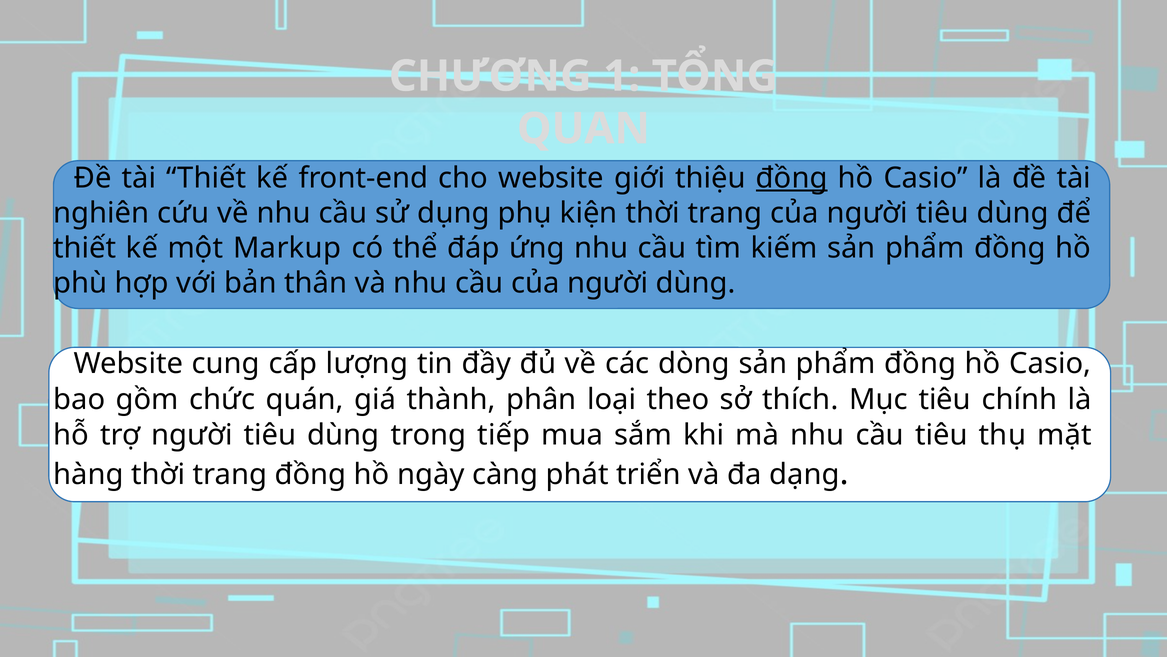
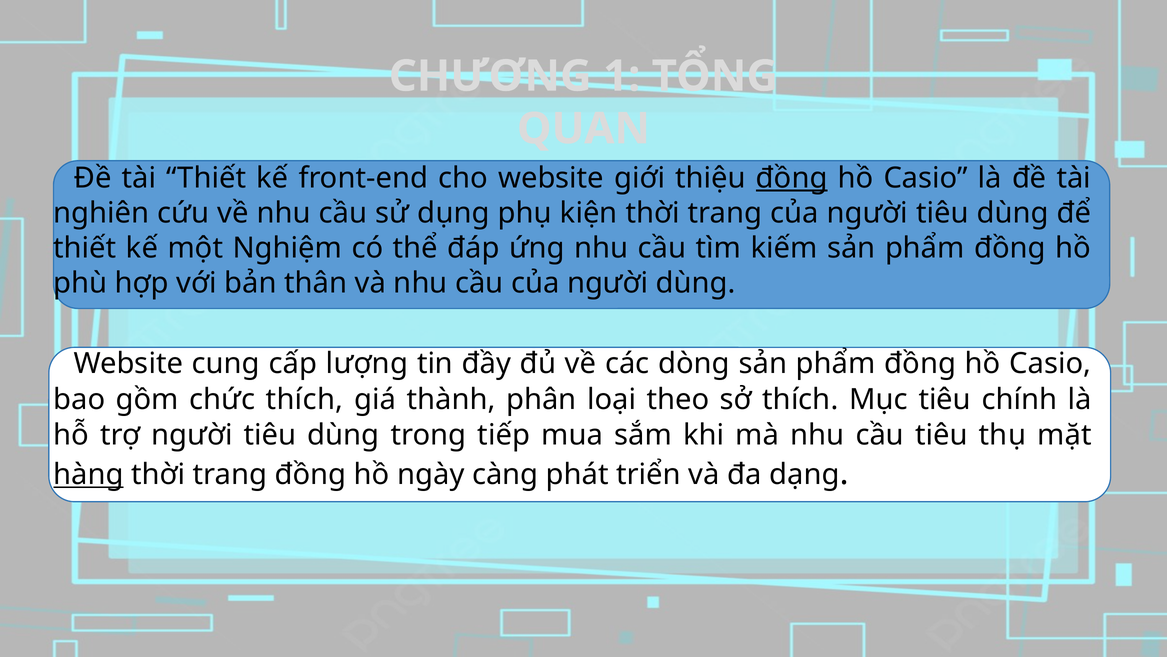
Markup: Markup -> Nghiệm (287, 248)
chức quán: quán -> thích (305, 399)
hàng underline: none -> present (89, 474)
